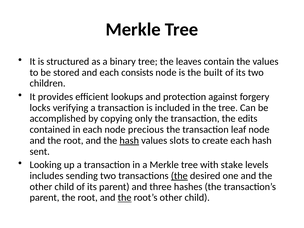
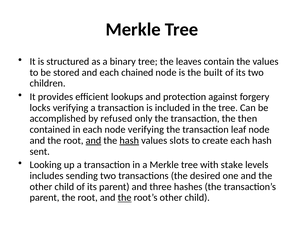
consists: consists -> chained (137, 72)
copying: copying -> refused (116, 119)
edits: edits -> then (247, 119)
node precious: precious -> verifying (146, 130)
and underline: none -> present (93, 141)
the underline: present -> none (179, 176)
